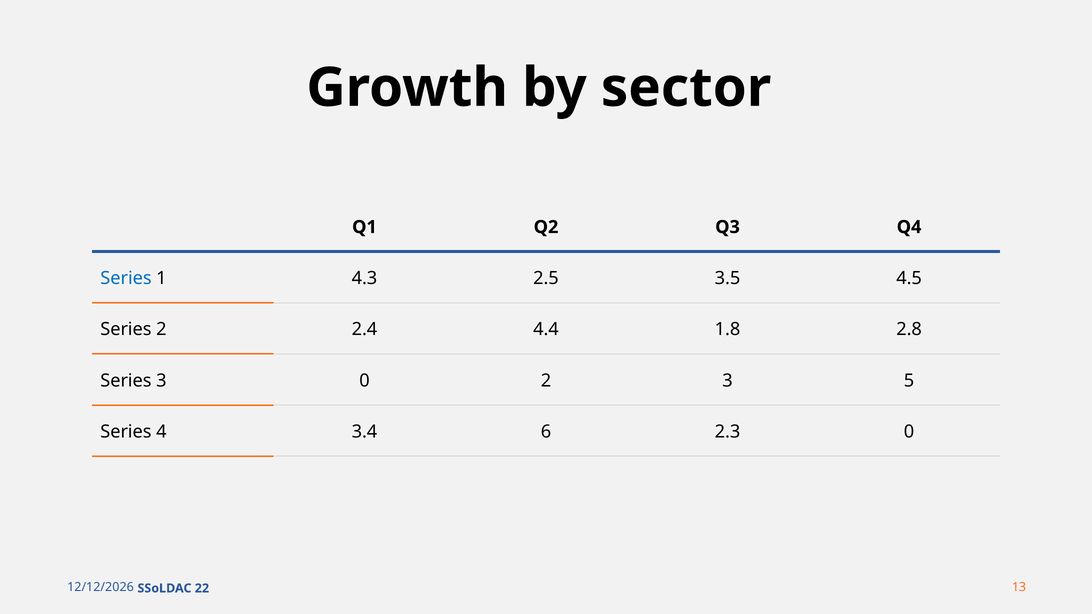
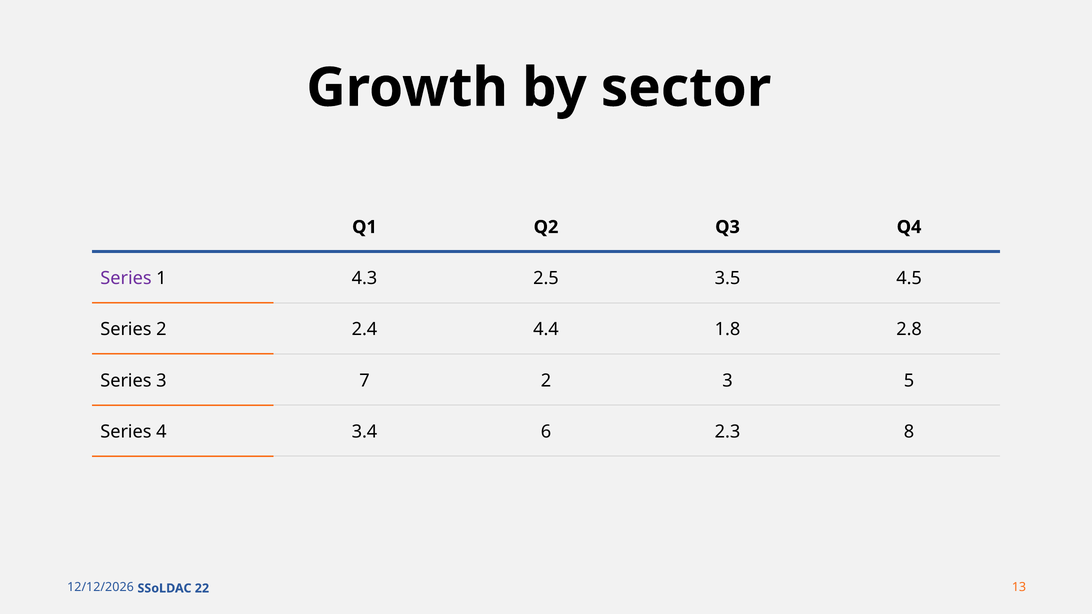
Series colour: blue -> purple (126, 278)
3 0: 0 -> 7 (364, 381)
2.3 0: 0 -> 8 (909, 432)
